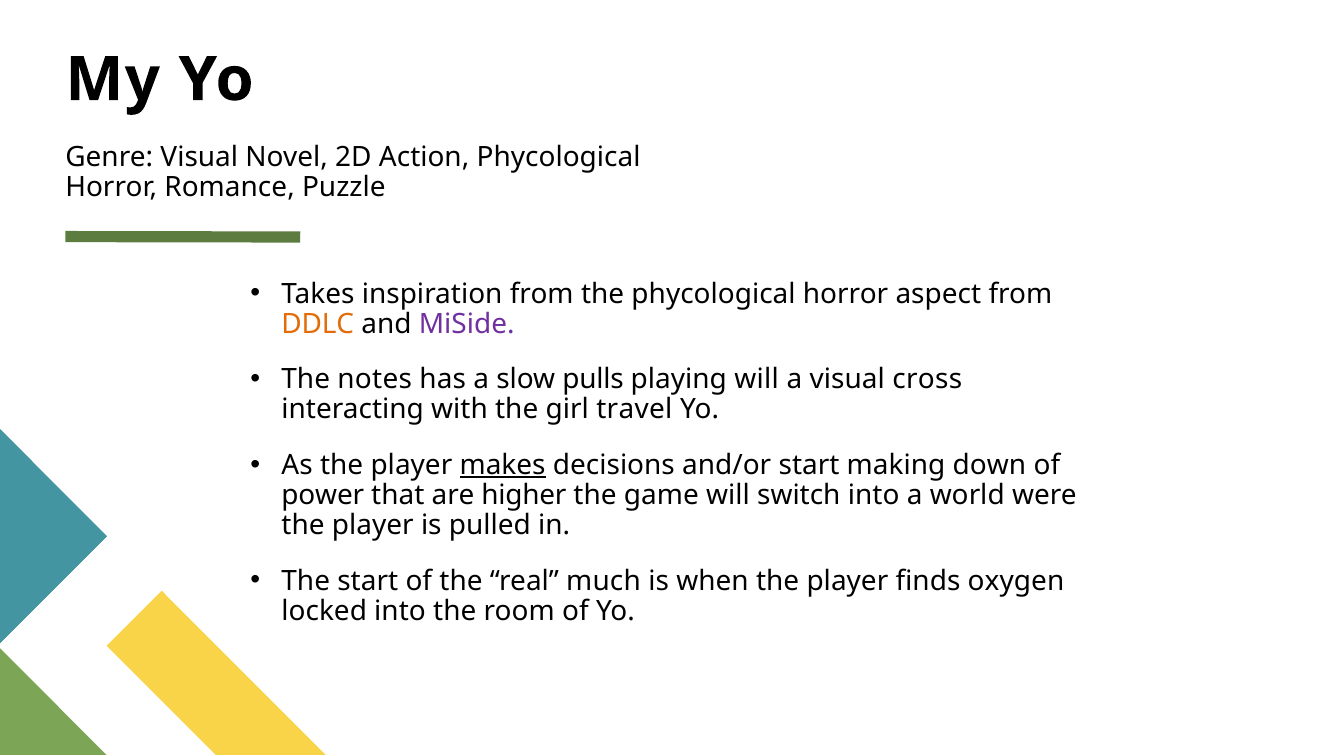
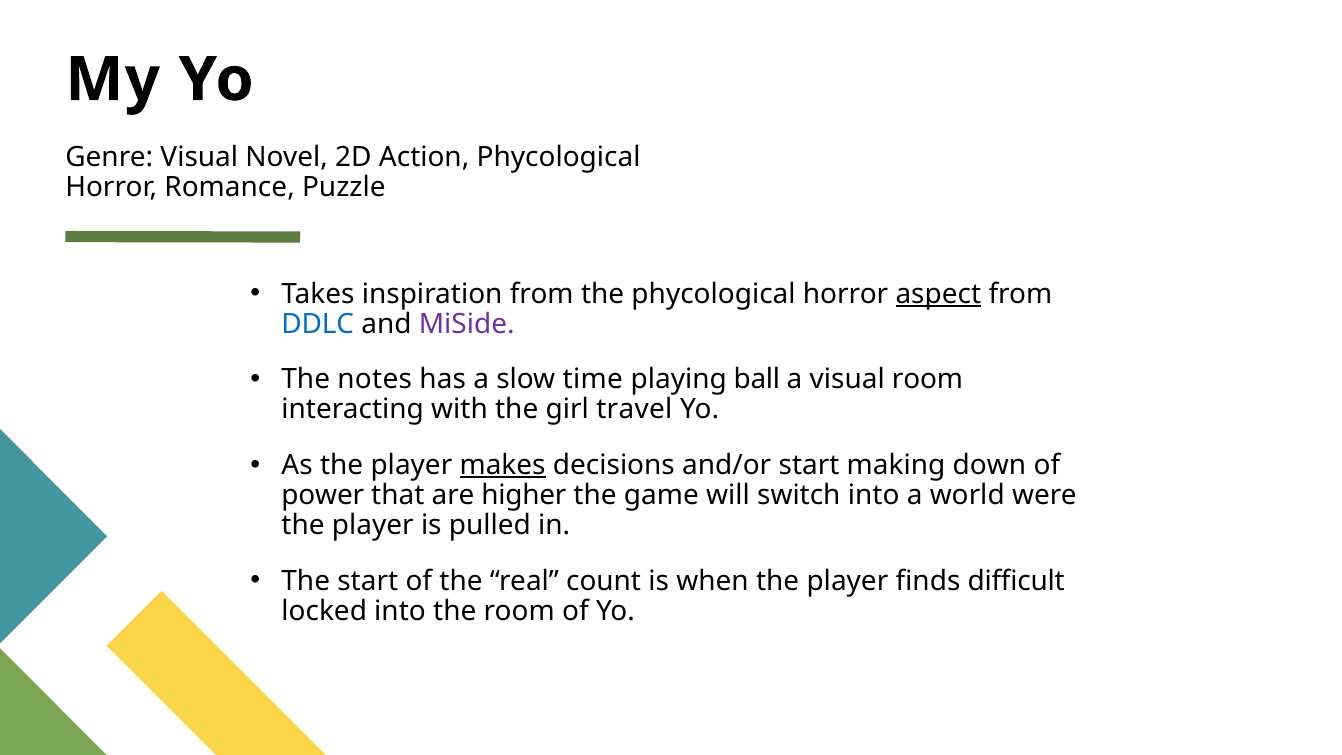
aspect underline: none -> present (938, 294)
DDLC colour: orange -> blue (318, 324)
pulls: pulls -> time (593, 379)
playing will: will -> ball (757, 379)
visual cross: cross -> room (928, 379)
much: much -> count (604, 581)
oxygen: oxygen -> difficult (1016, 581)
